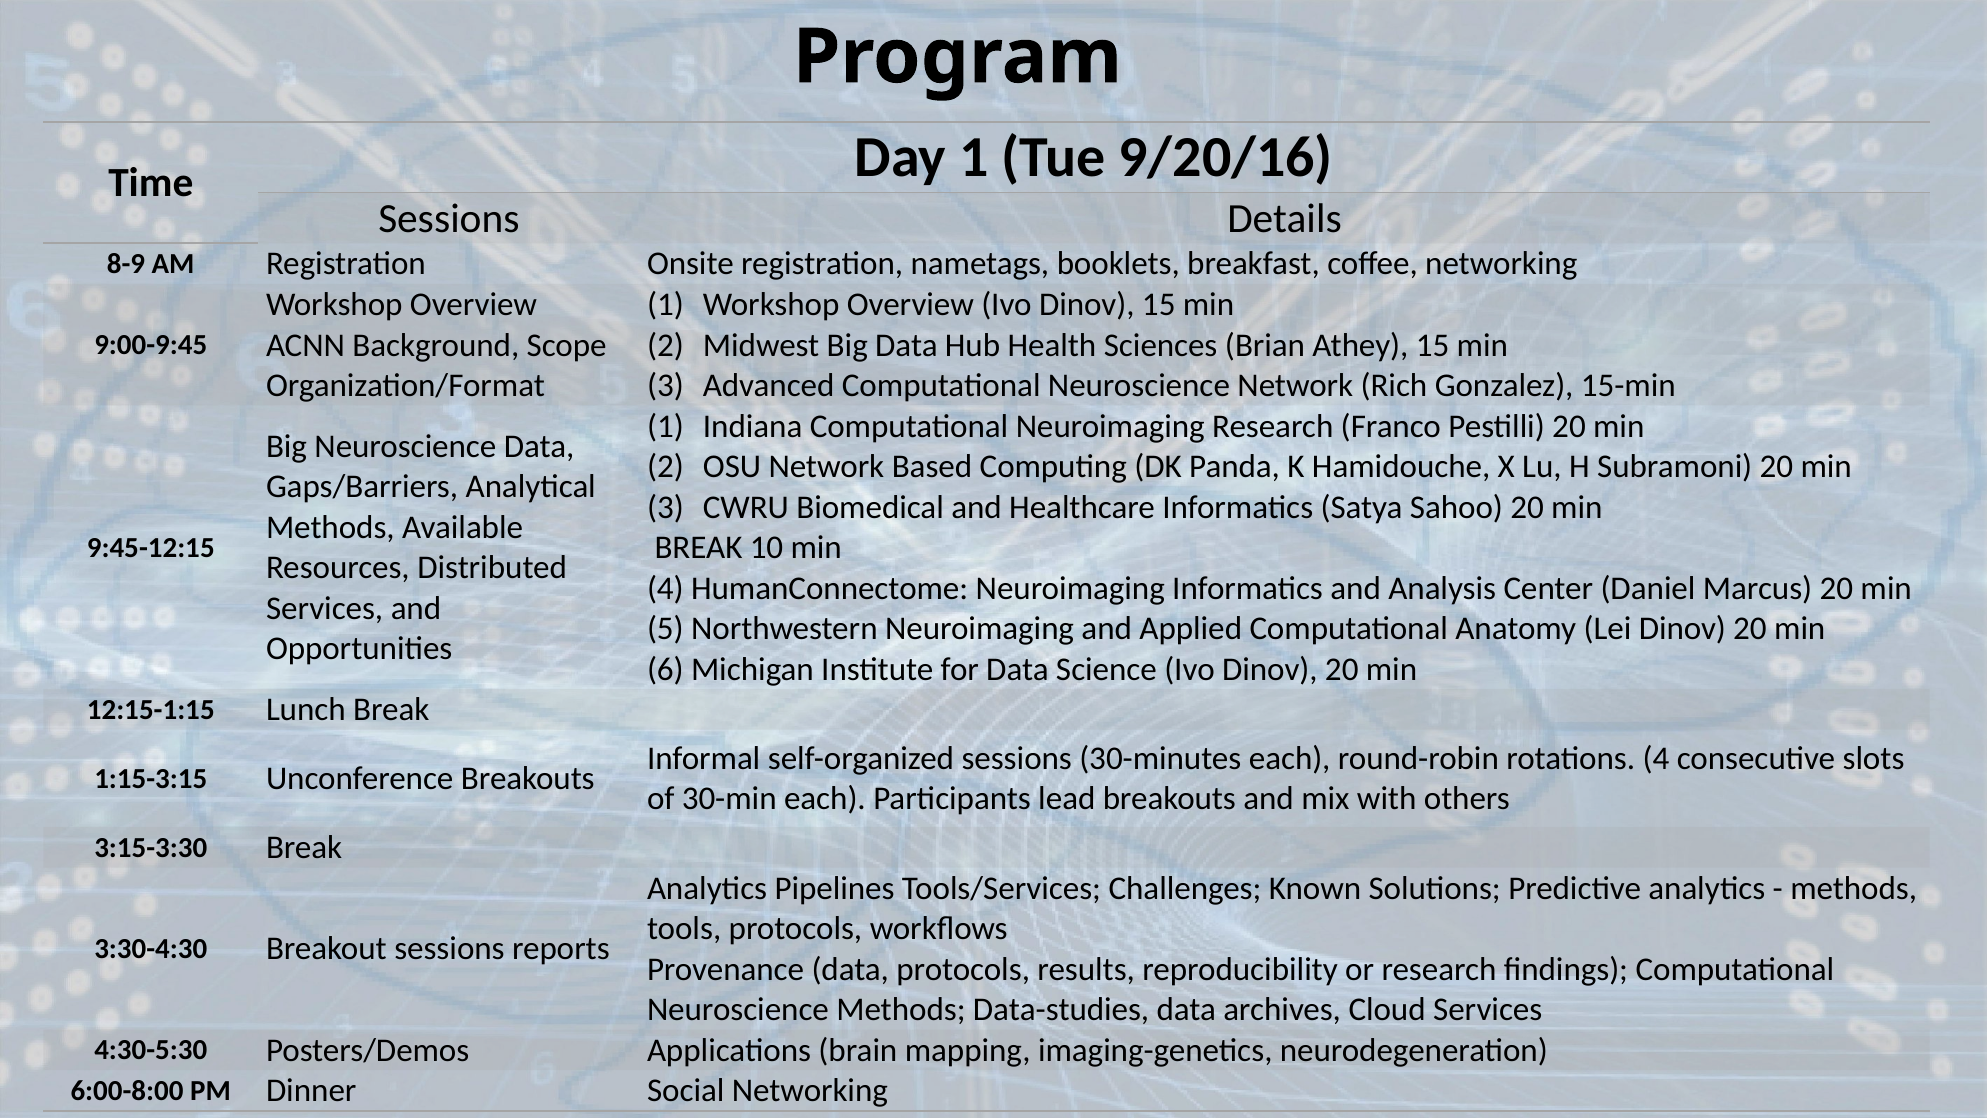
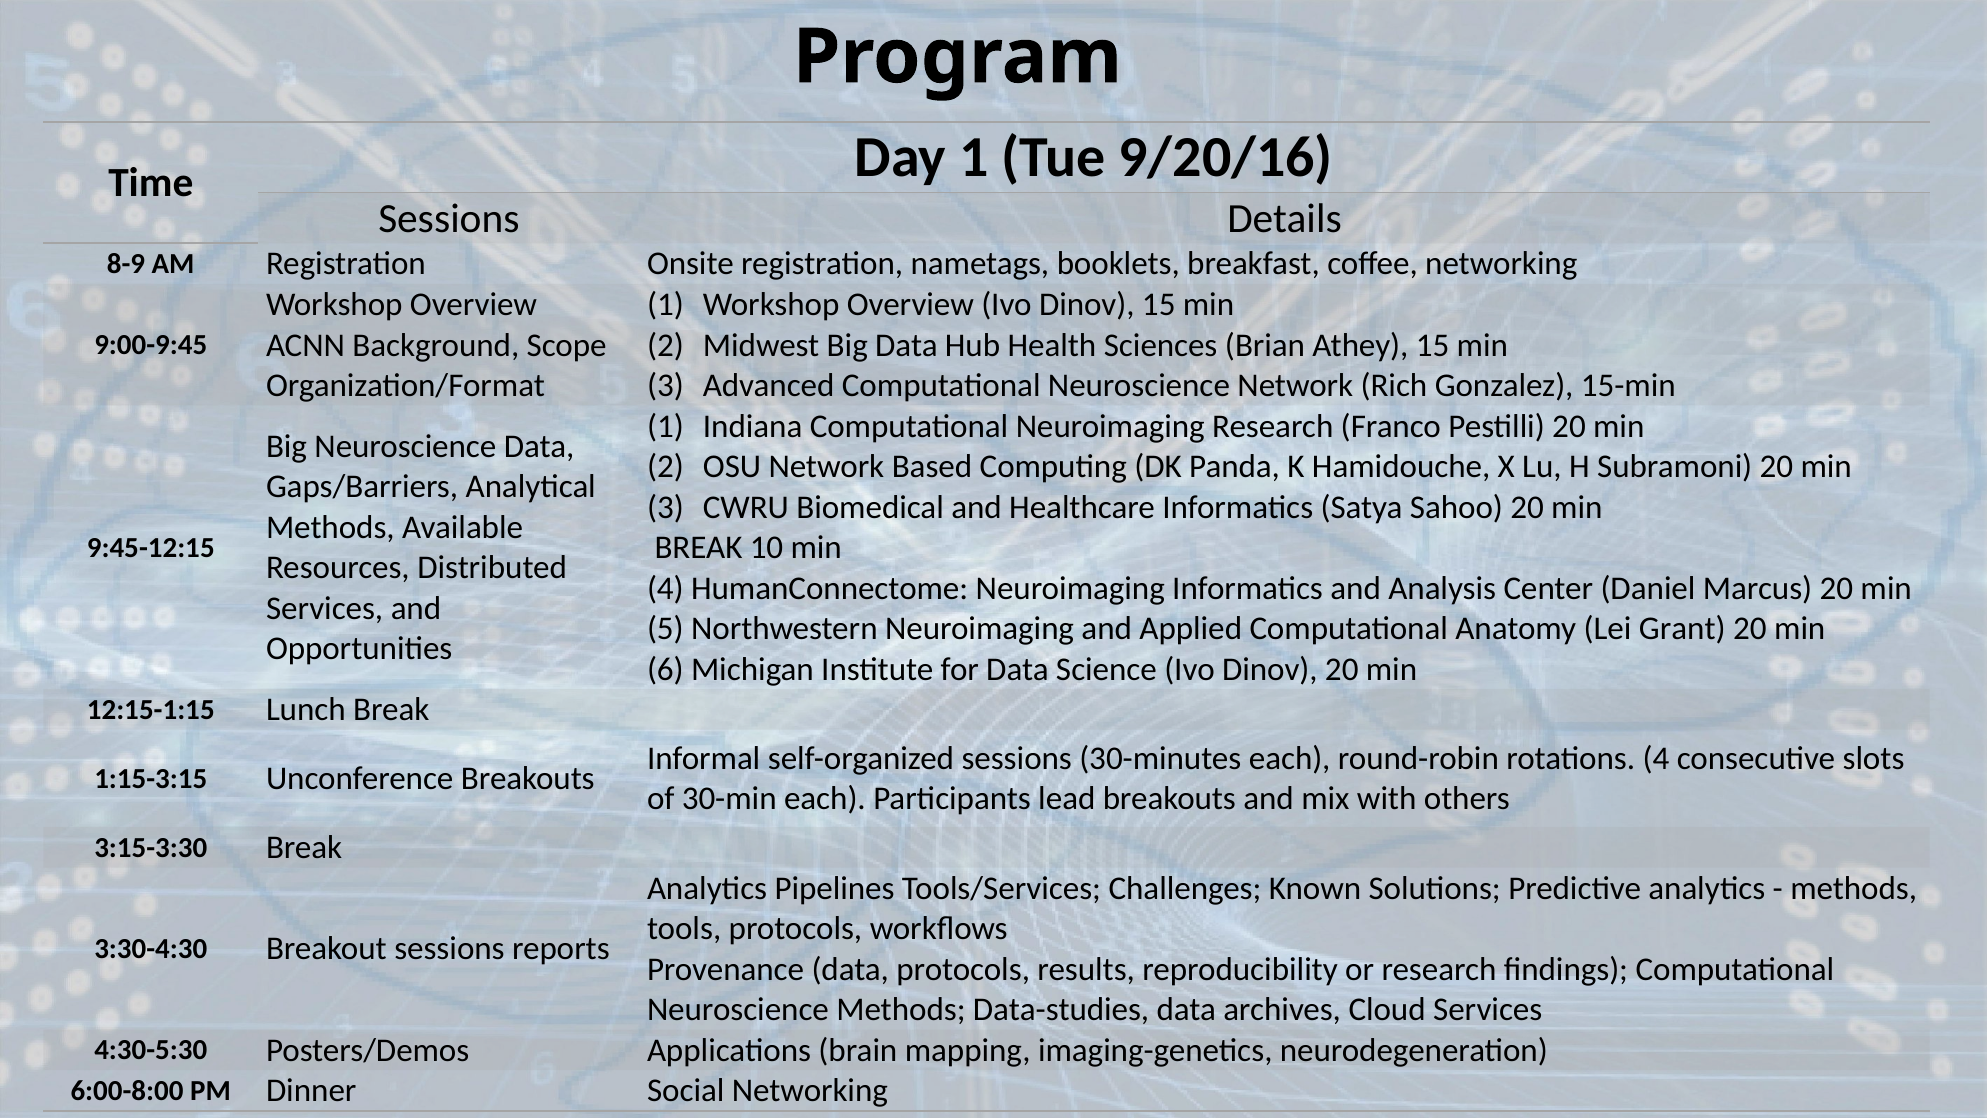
Lei Dinov: Dinov -> Grant (1682, 628)
